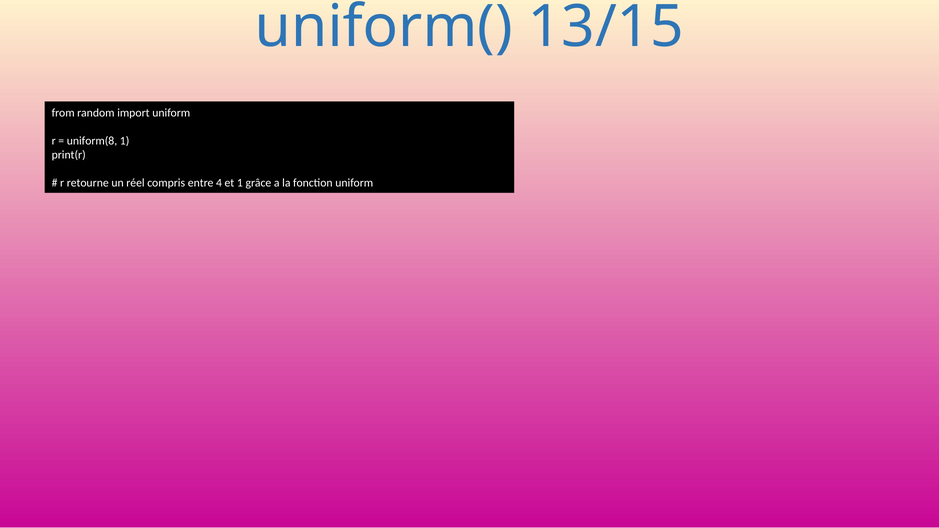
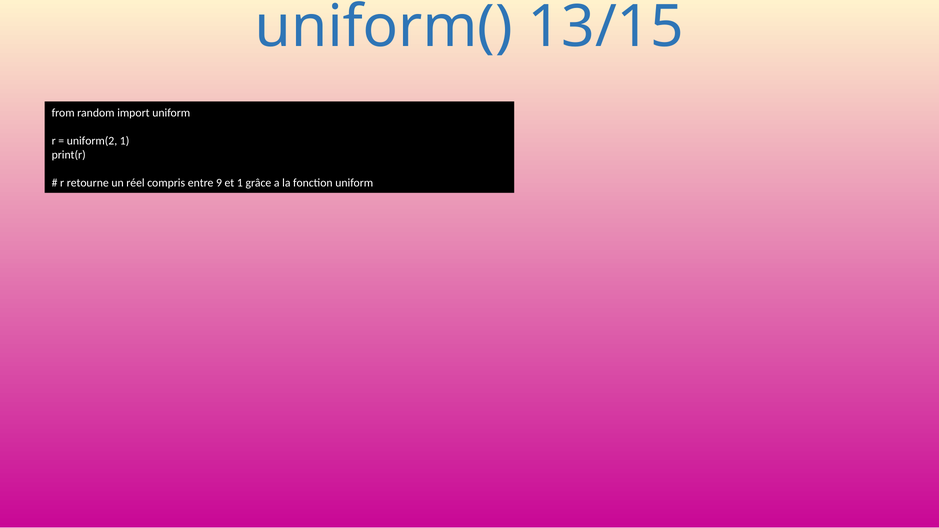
uniform(8: uniform(8 -> uniform(2 (92, 141)
4: 4 -> 9 (219, 183)
